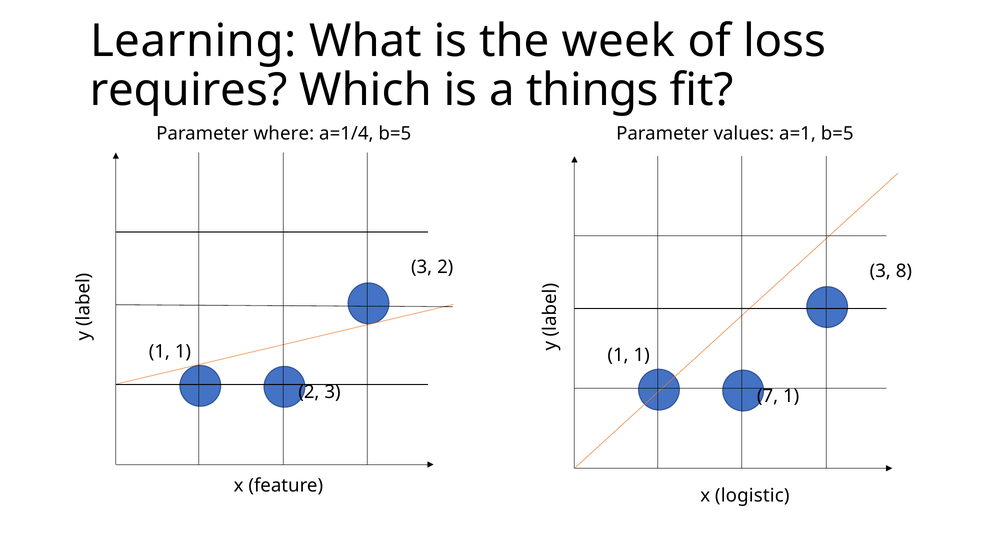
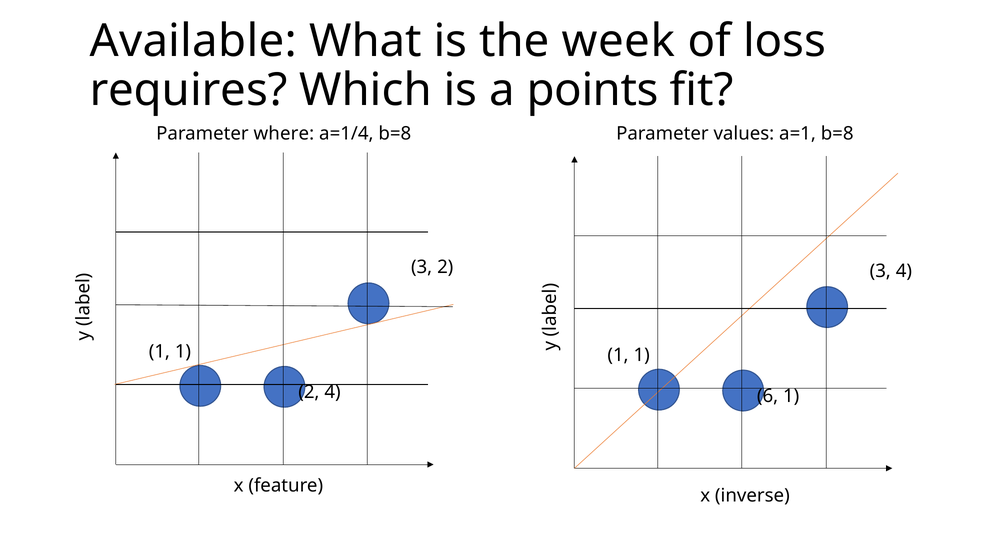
Learning: Learning -> Available (193, 41)
things: things -> points (593, 90)
a=1/4 b=5: b=5 -> b=8 (395, 134)
a=1 b=5: b=5 -> b=8 (837, 134)
3 8: 8 -> 4 (904, 271)
2 3: 3 -> 4 (333, 392)
7: 7 -> 6 (768, 396)
logistic: logistic -> inverse (752, 496)
